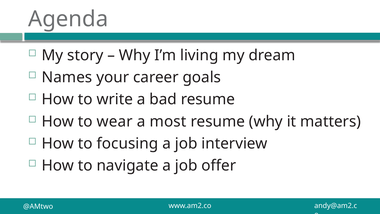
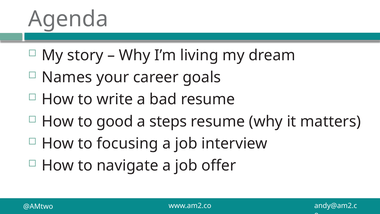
wear: wear -> good (115, 121)
most: most -> steps (168, 121)
